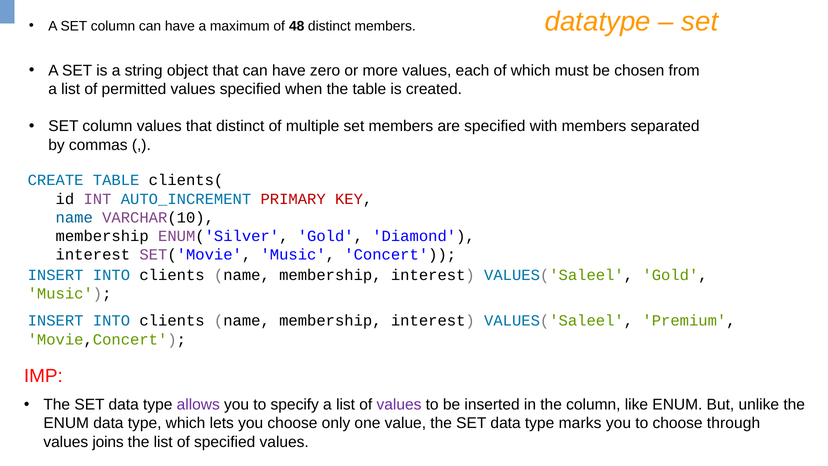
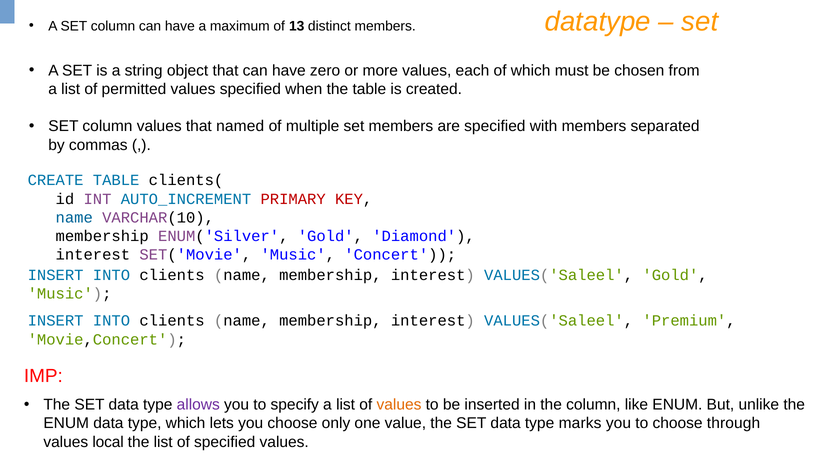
48: 48 -> 13 (297, 26)
that distinct: distinct -> named (240, 126)
values colour: purple -> orange (399, 405)
joins: joins -> local (108, 442)
